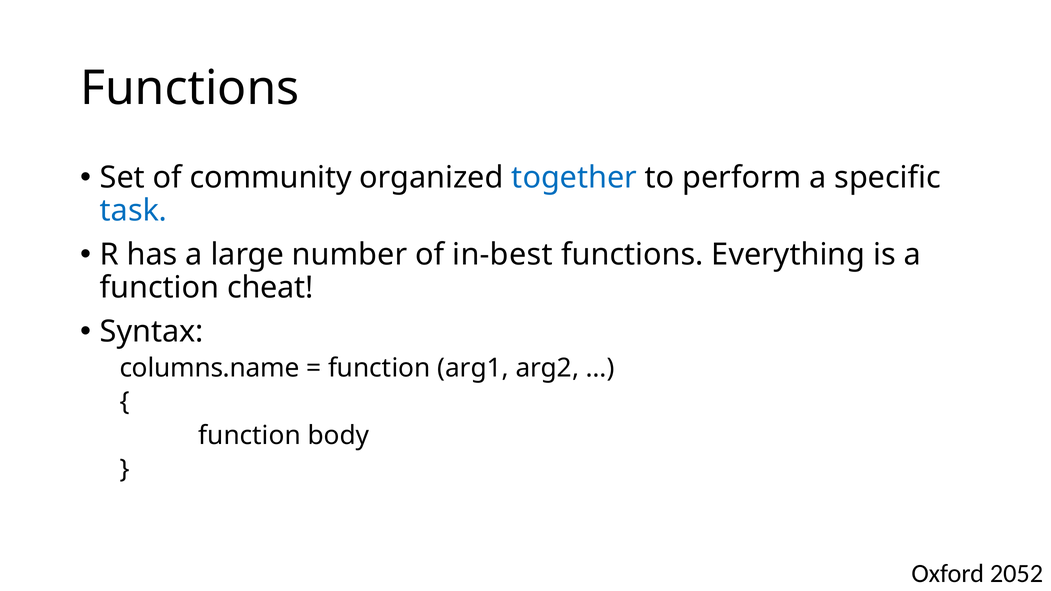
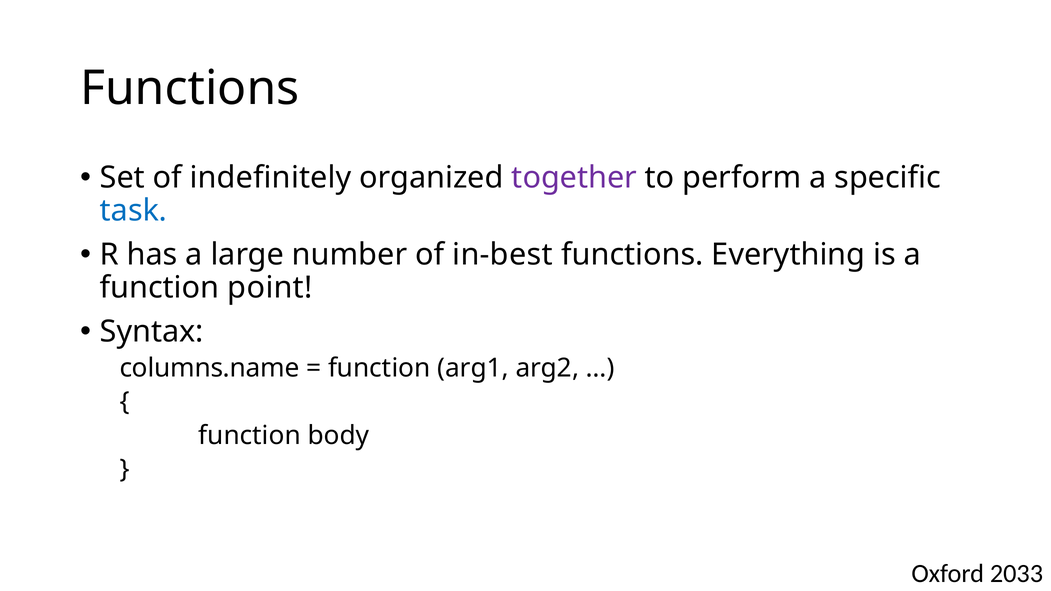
community: community -> indefinitely (271, 178)
together colour: blue -> purple (574, 178)
cheat: cheat -> point (270, 288)
2052: 2052 -> 2033 (1016, 574)
